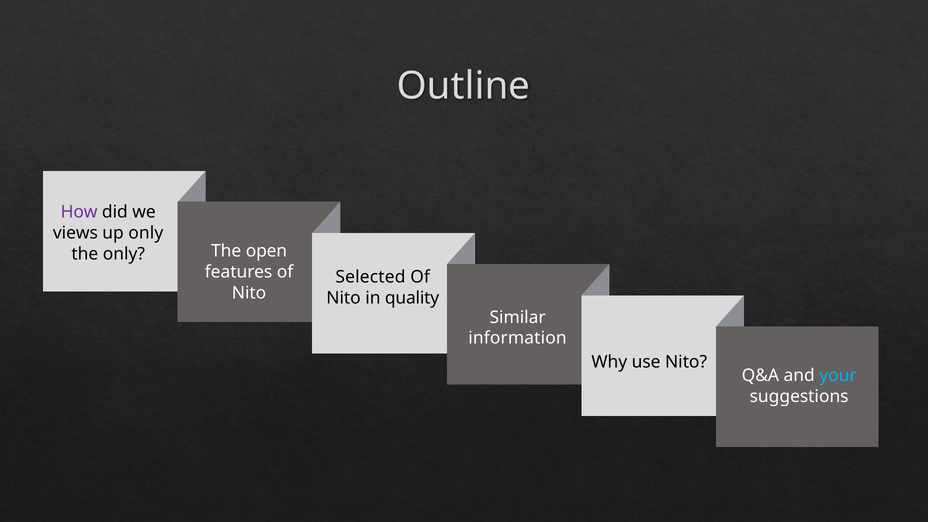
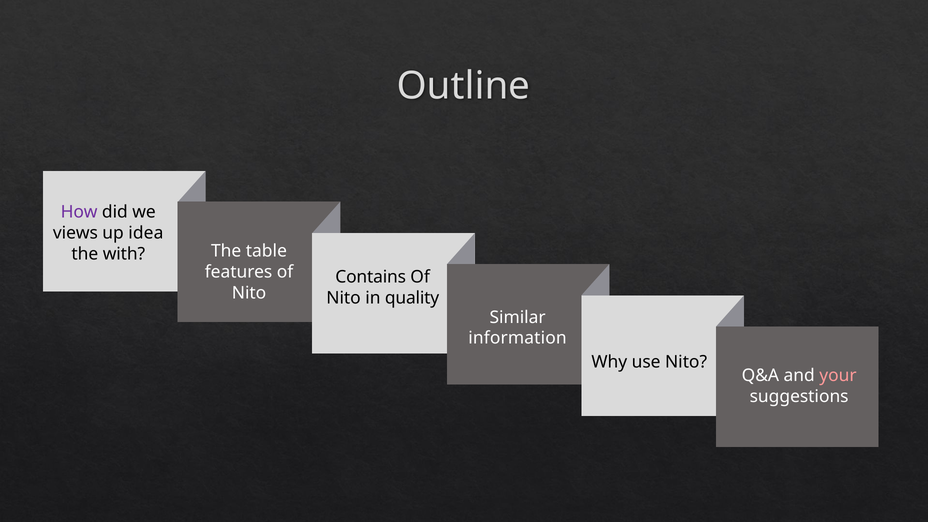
up only: only -> idea (146, 233)
the only: only -> with (124, 254)
open: open -> table (266, 251)
Selected: Selected -> Contains (371, 277)
your colour: light blue -> pink (838, 376)
